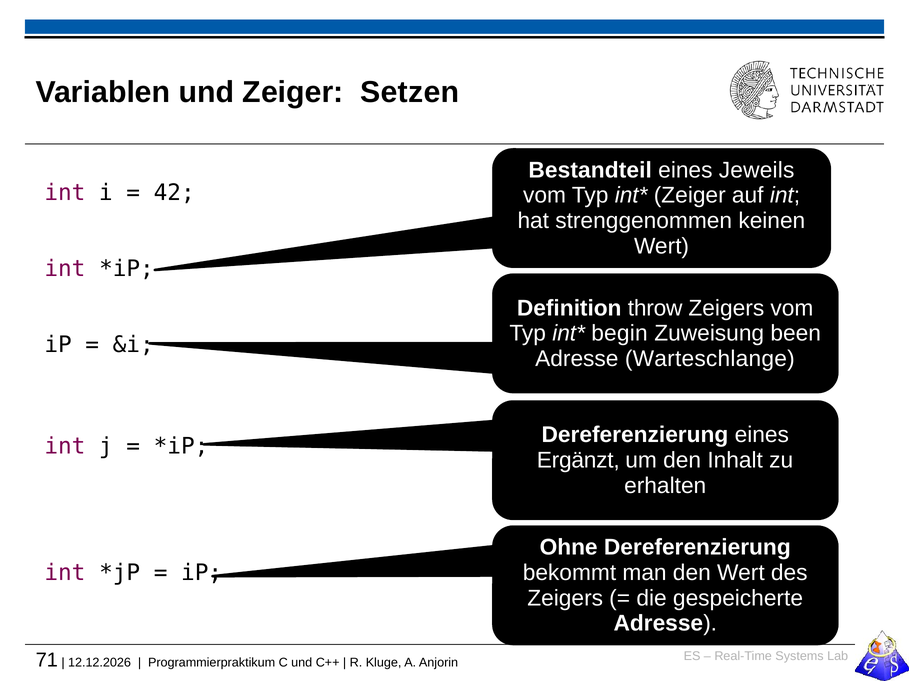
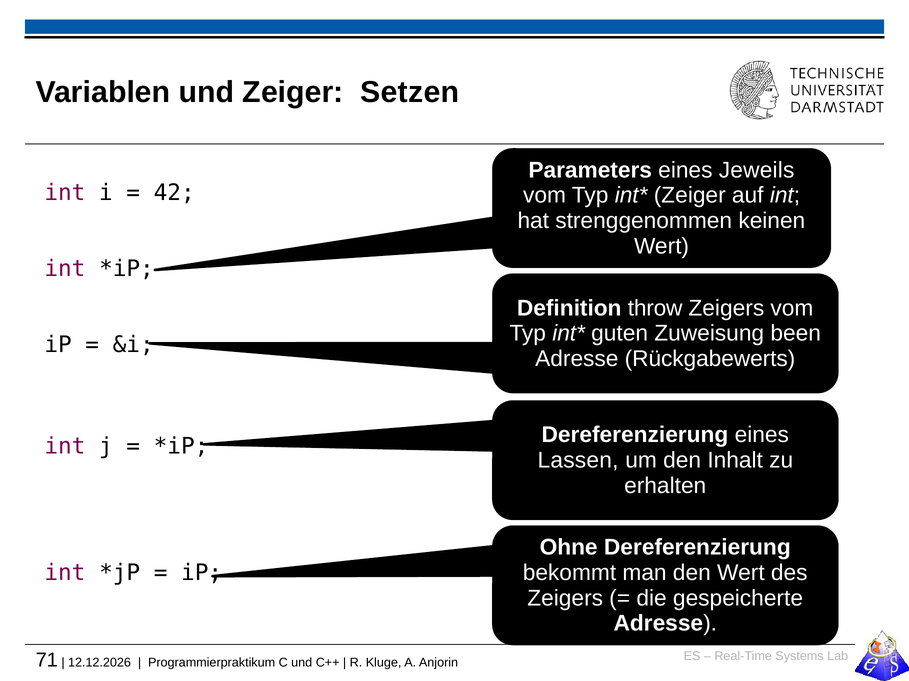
Bestandteil: Bestandteil -> Parameters (590, 170)
begin: begin -> guten (620, 334)
Warteschlange: Warteschlange -> Rückgabewerts (710, 359)
Ergänzt: Ergänzt -> Lassen (578, 461)
